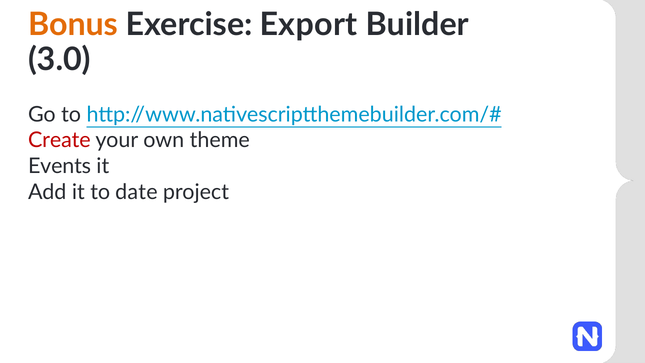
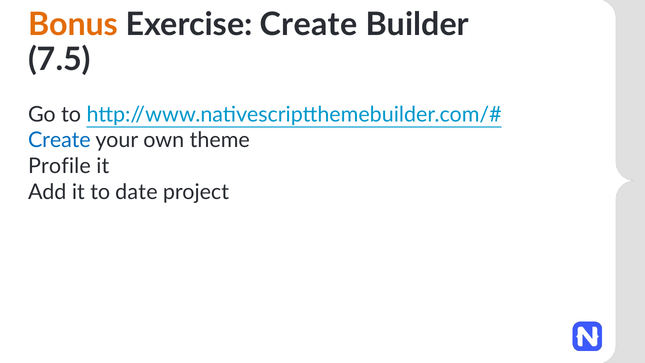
Exercise Export: Export -> Create (309, 25)
3.0: 3.0 -> 7.5 (59, 59)
Create colour: red -> blue (59, 140)
Events: Events -> Profile (59, 166)
